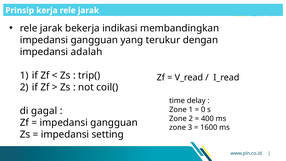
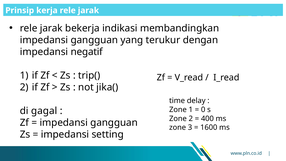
adalah: adalah -> negatif (87, 52)
coil(: coil( -> jika( (107, 87)
